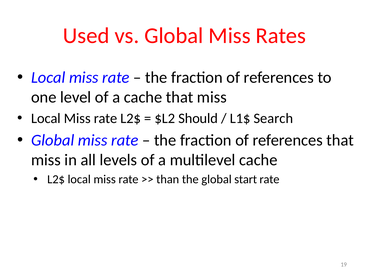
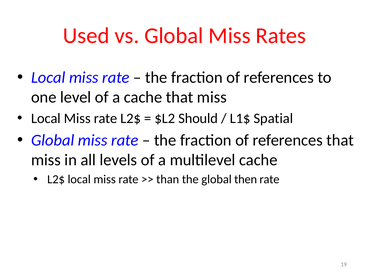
Search: Search -> Spatial (273, 118)
start: start -> then (246, 179)
